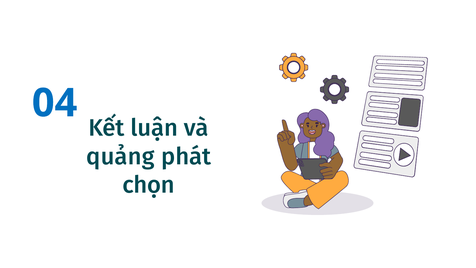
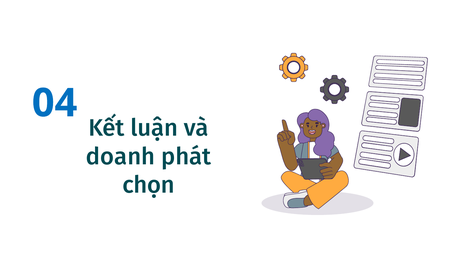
quảng: quảng -> doanh (121, 156)
